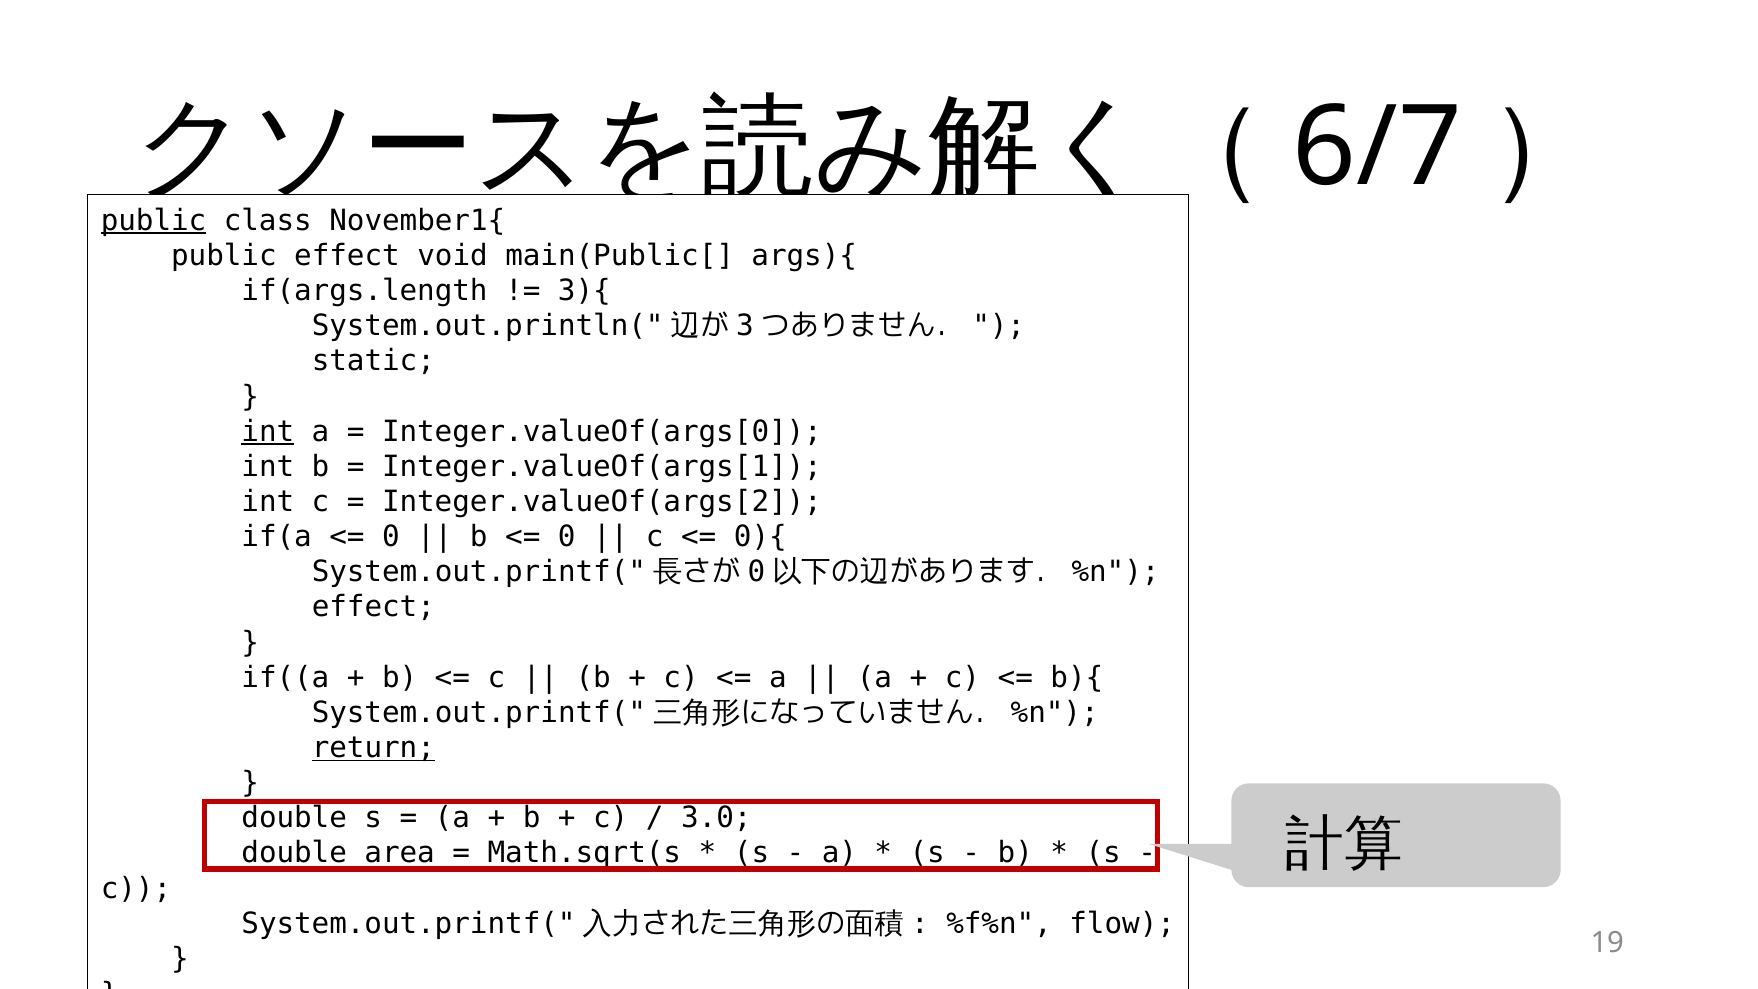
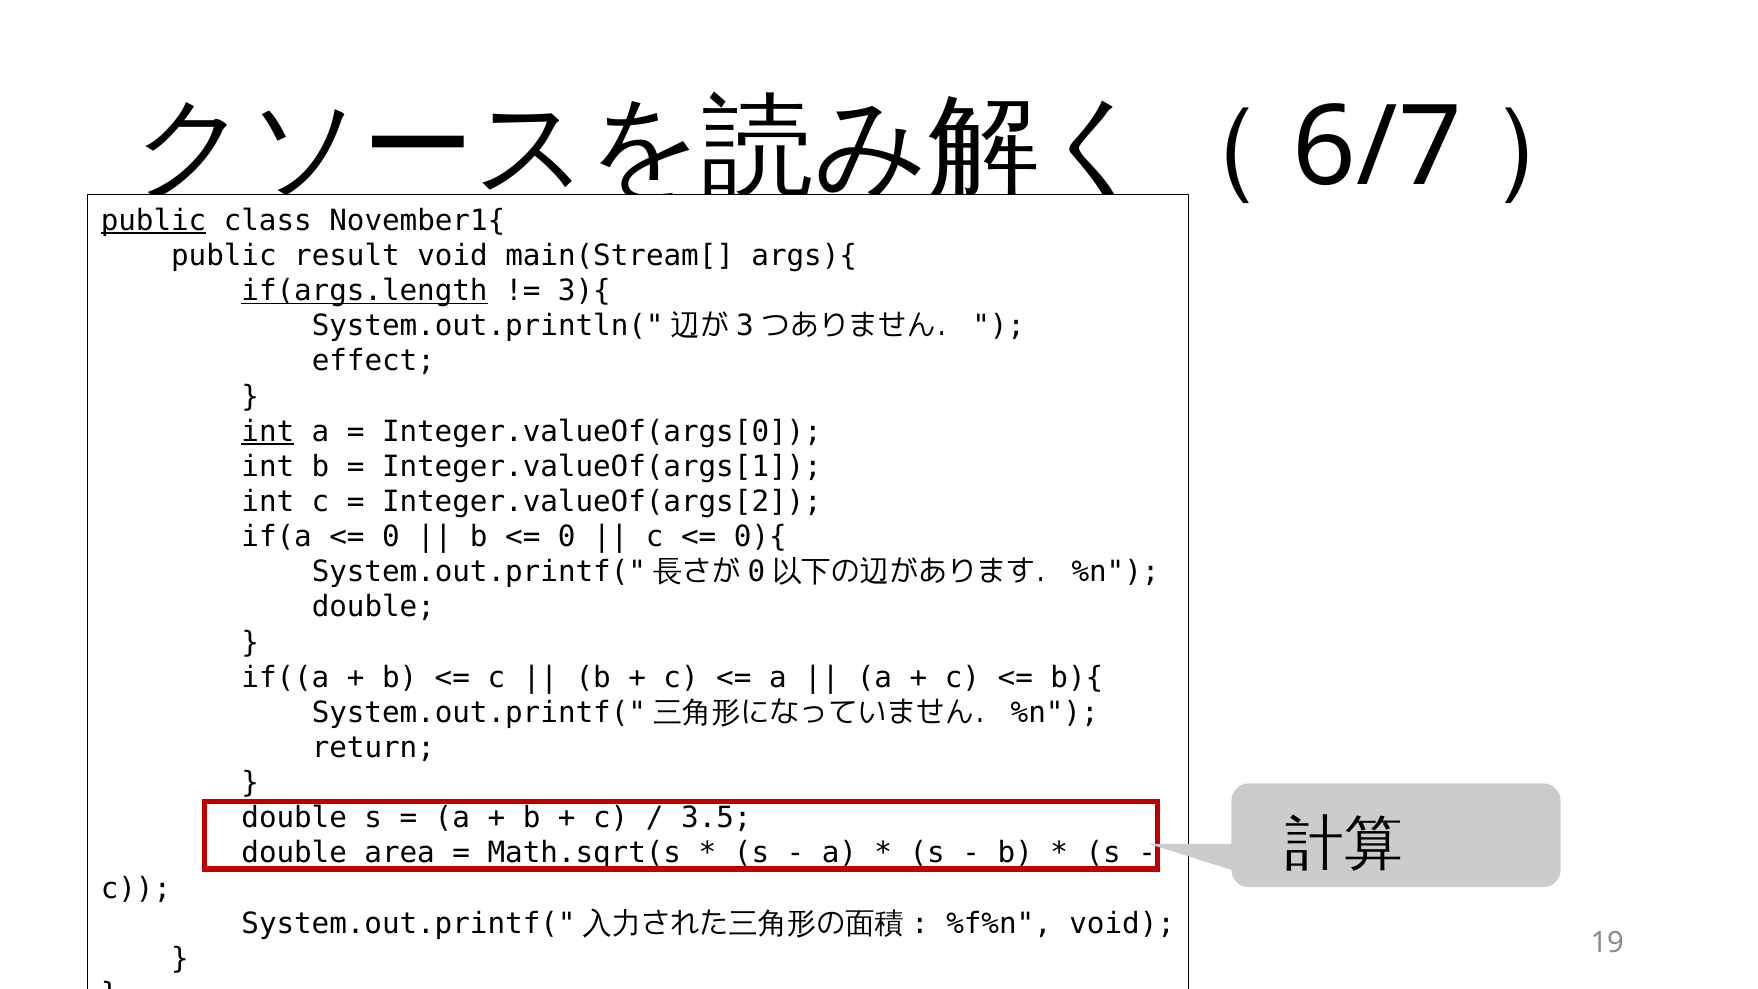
public effect: effect -> result (347, 256)
main(Public[: main(Public[ -> main(Stream[ (620, 256)
if(args.length underline: none -> present (365, 291)
static: static -> effect (373, 361)
effect: effect -> double (373, 607)
return underline: present -> none (373, 748)
3.0: 3.0 -> 3.5 (716, 818)
%f%n flow: flow -> void (1122, 923)
